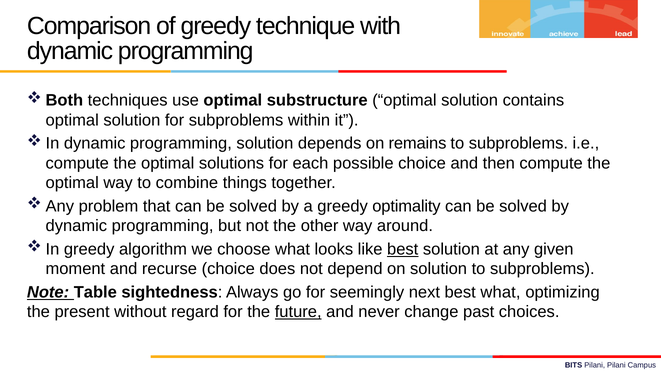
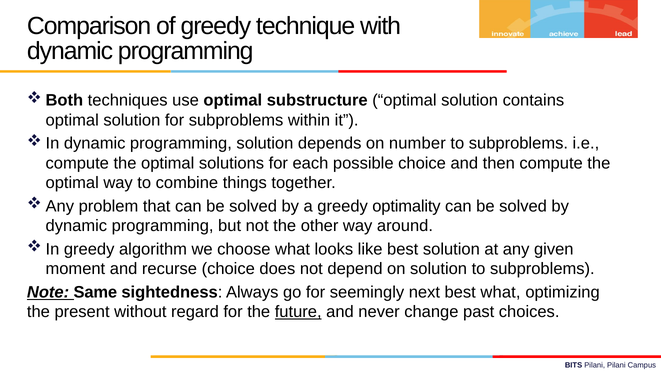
remains: remains -> number (417, 143)
best underline: present -> none (403, 249)
Table: Table -> Same (95, 292)
